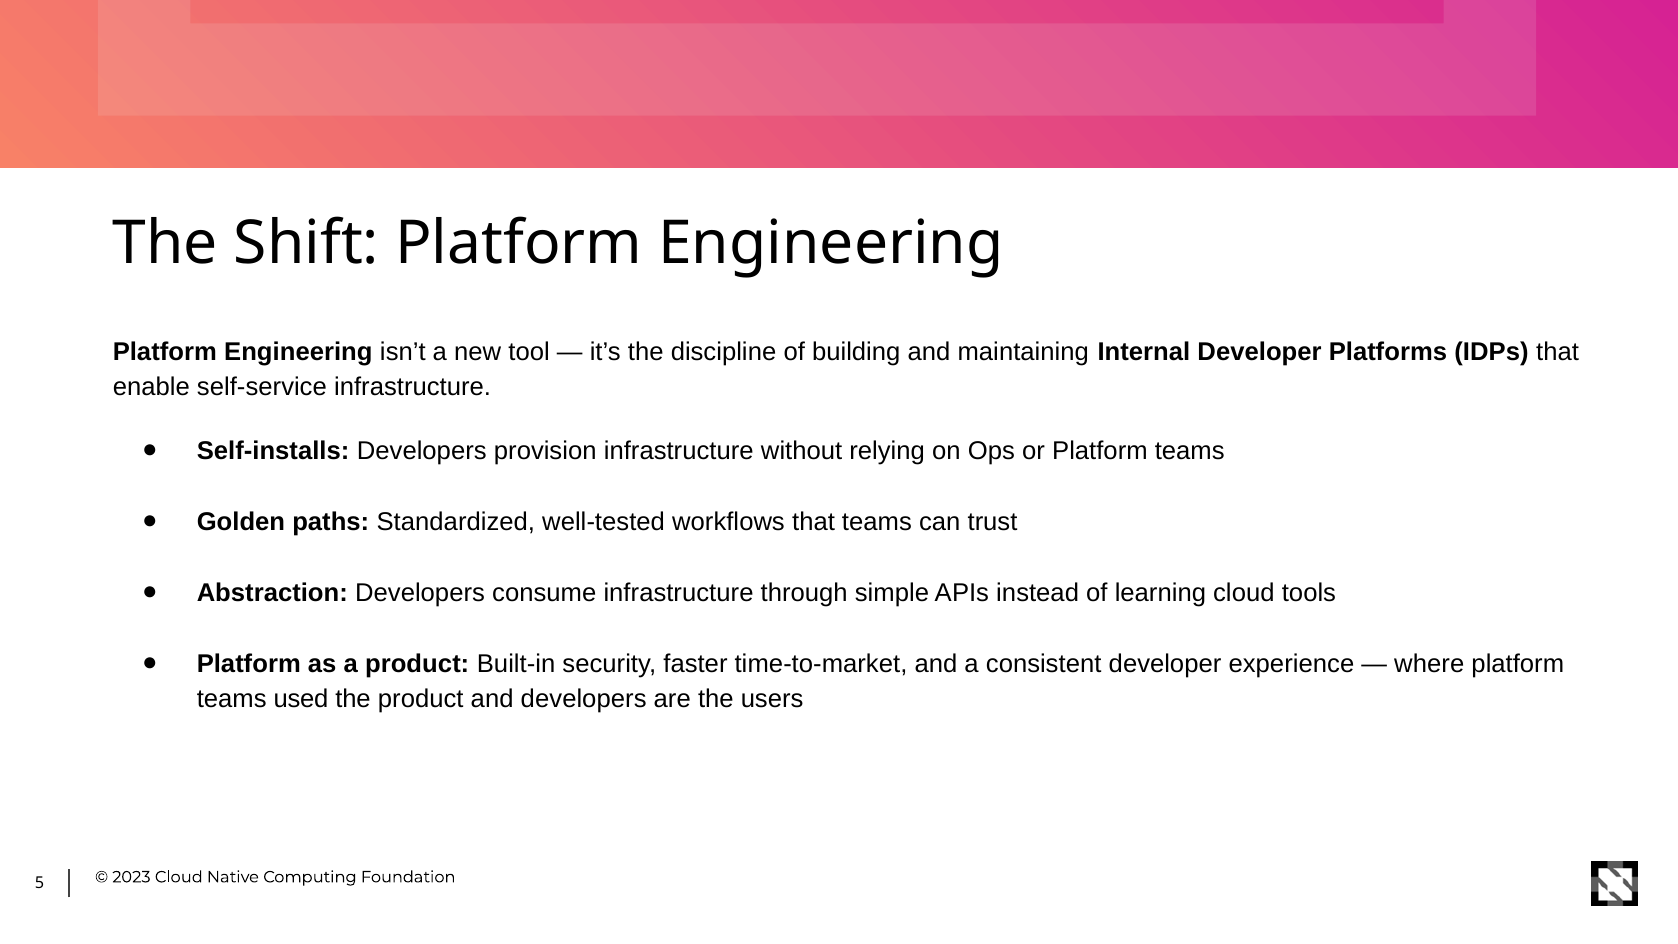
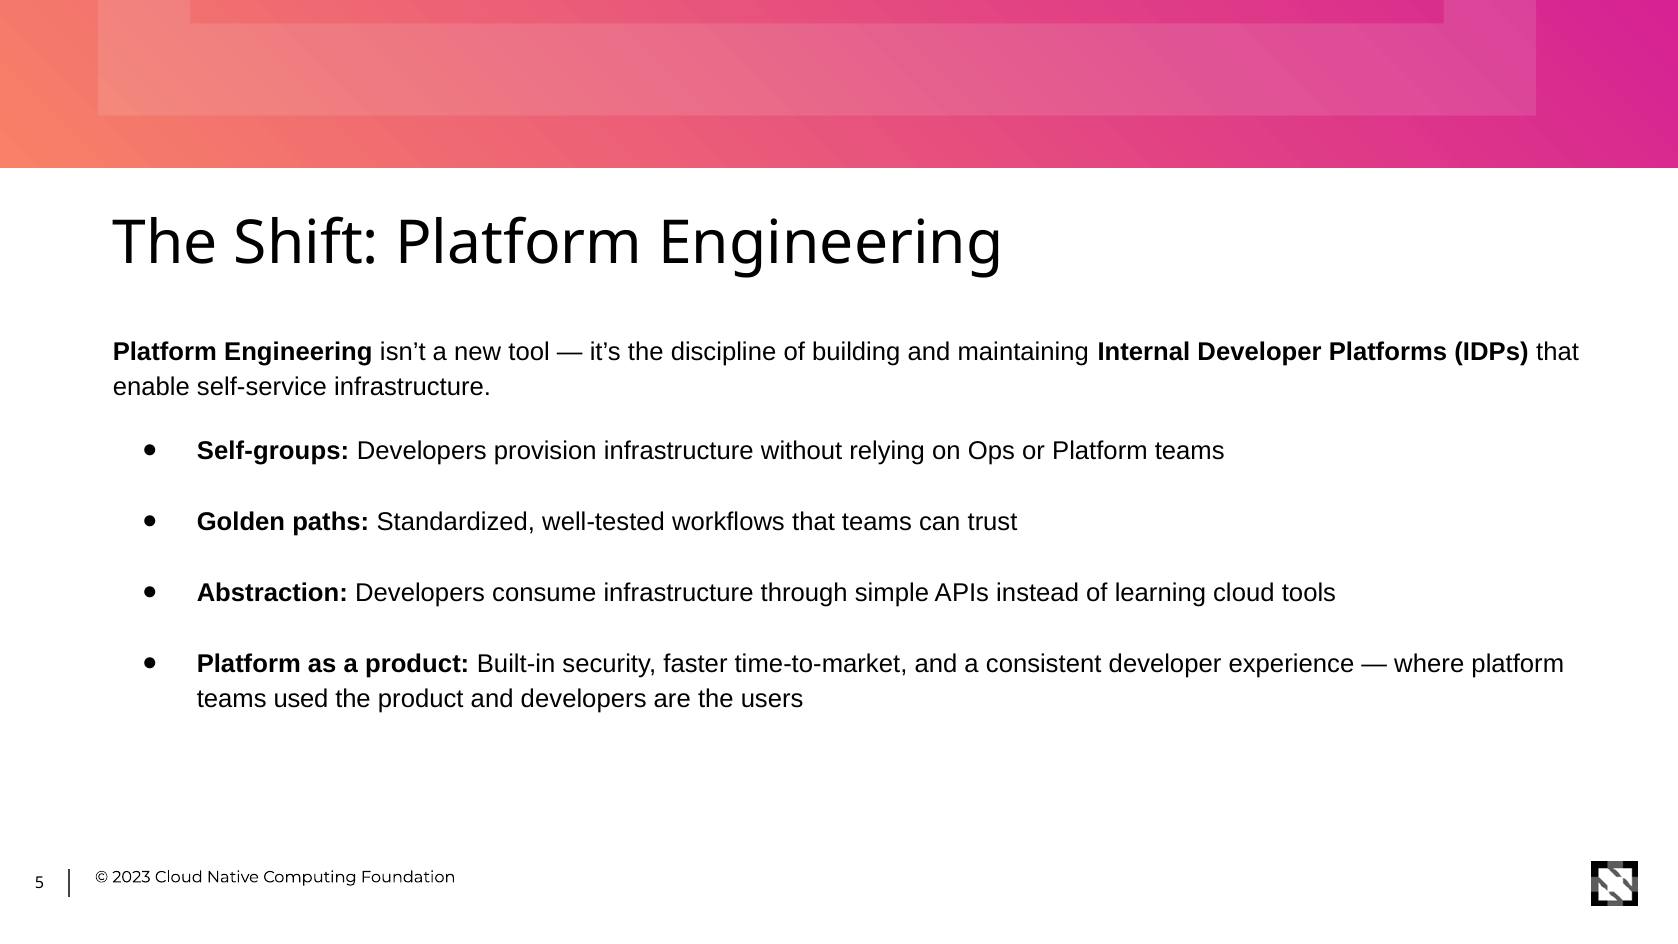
Self-installs: Self-installs -> Self-groups (273, 451)
